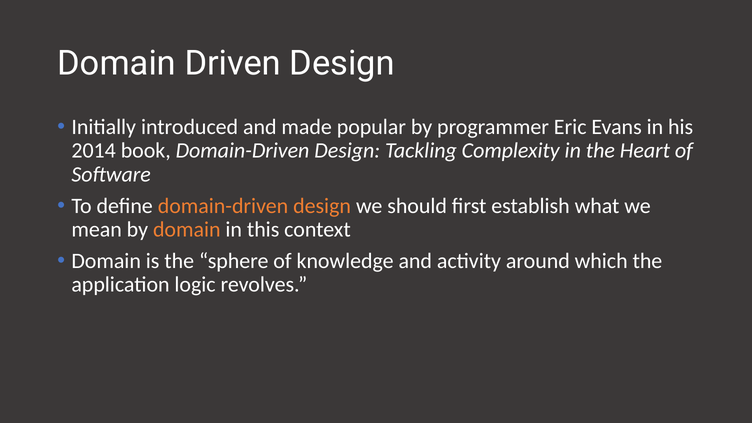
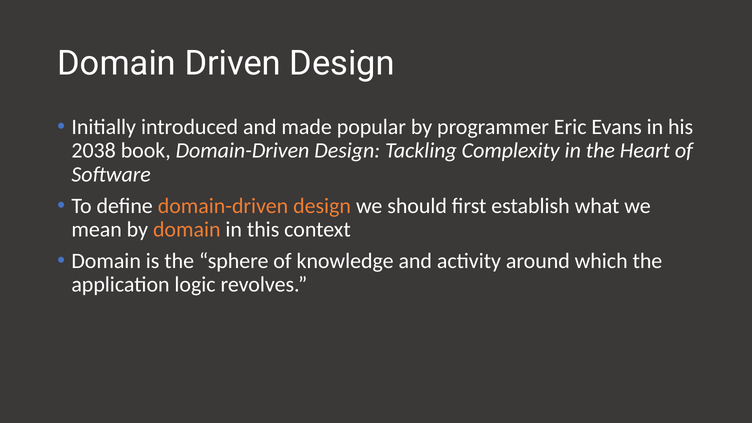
2014: 2014 -> 2038 (94, 151)
